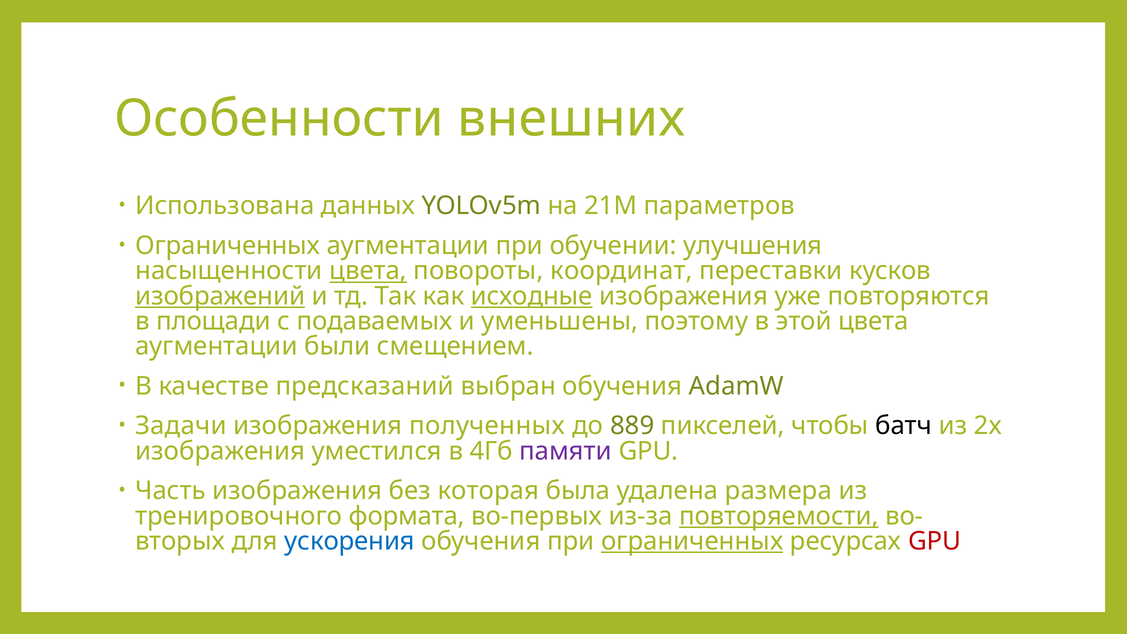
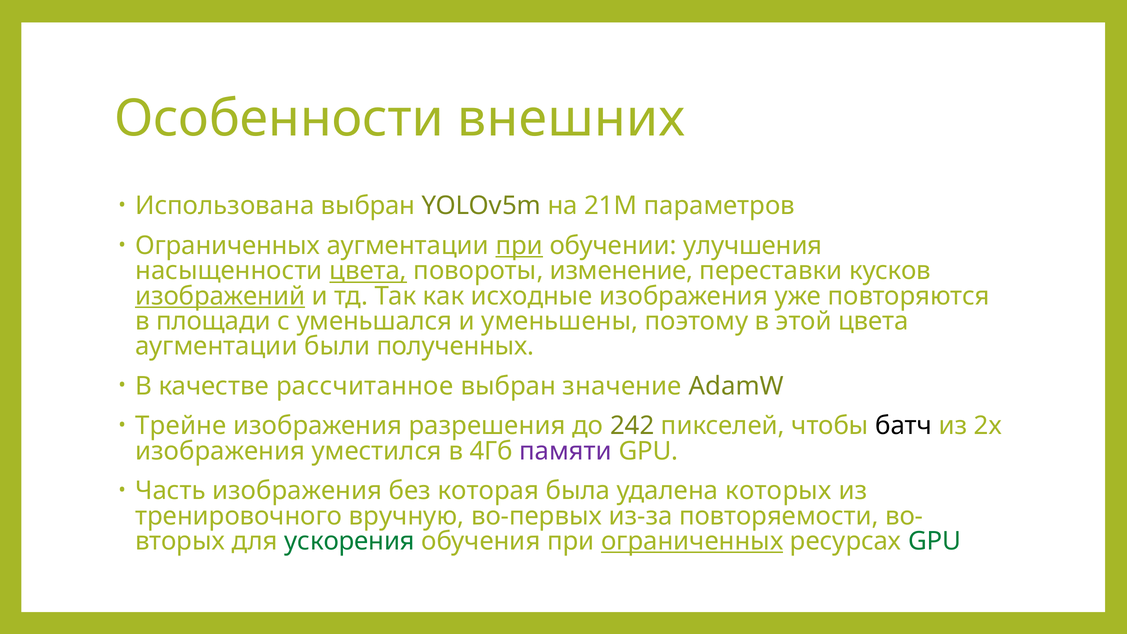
Использована данных: данных -> выбран (368, 206)
при underline: none -> present (519, 246)
координат: координат -> изменение (622, 271)
исходные underline: present -> none (532, 296)
подаваемых: подаваемых -> уменьшался (374, 321)
смещением: смещением -> полученных (455, 346)
предсказаний: предсказаний -> рассчитанное (365, 386)
выбран обучения: обучения -> значение (622, 386)
Задачи: Задачи -> Трейне (181, 426)
полученных: полученных -> разрешения (487, 426)
889: 889 -> 242 (632, 426)
размера: размера -> которых (778, 491)
формата: формата -> вручную (406, 516)
повторяемости underline: present -> none (779, 516)
ускорения colour: blue -> green (350, 541)
GPU colour: red -> green (935, 541)
